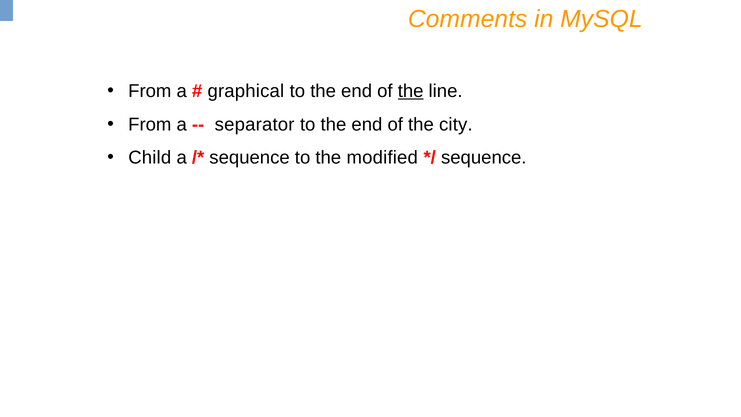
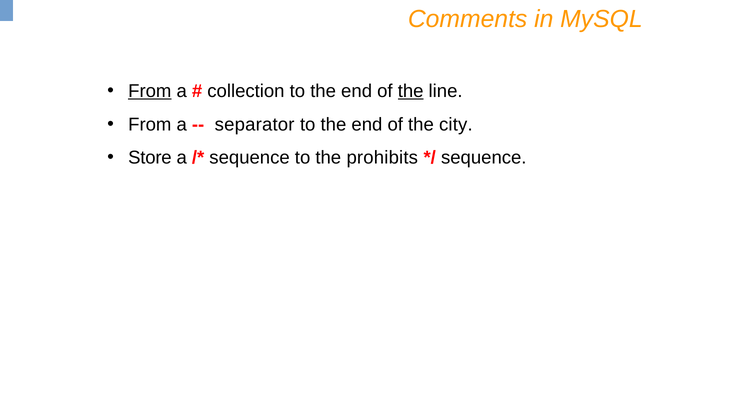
From underline: none -> present (150, 91)
graphical: graphical -> collection (246, 91)
Child: Child -> Store (150, 158)
modified: modified -> prohibits (382, 158)
